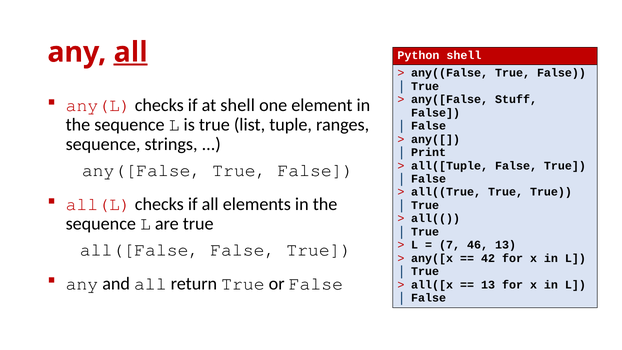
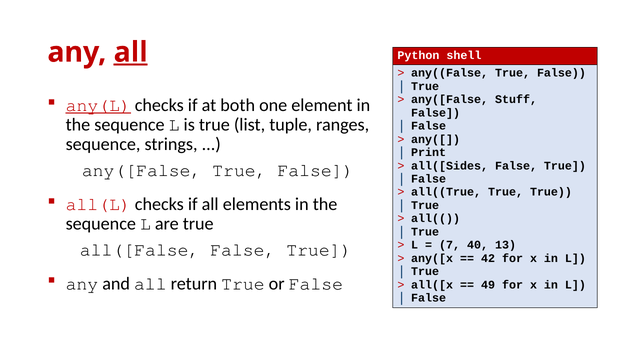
any(L underline: none -> present (98, 105)
at shell: shell -> both (238, 105)
all([Tuple: all([Tuple -> all([Sides (450, 166)
46: 46 -> 40 (478, 245)
13: 13 -> 49 (488, 285)
